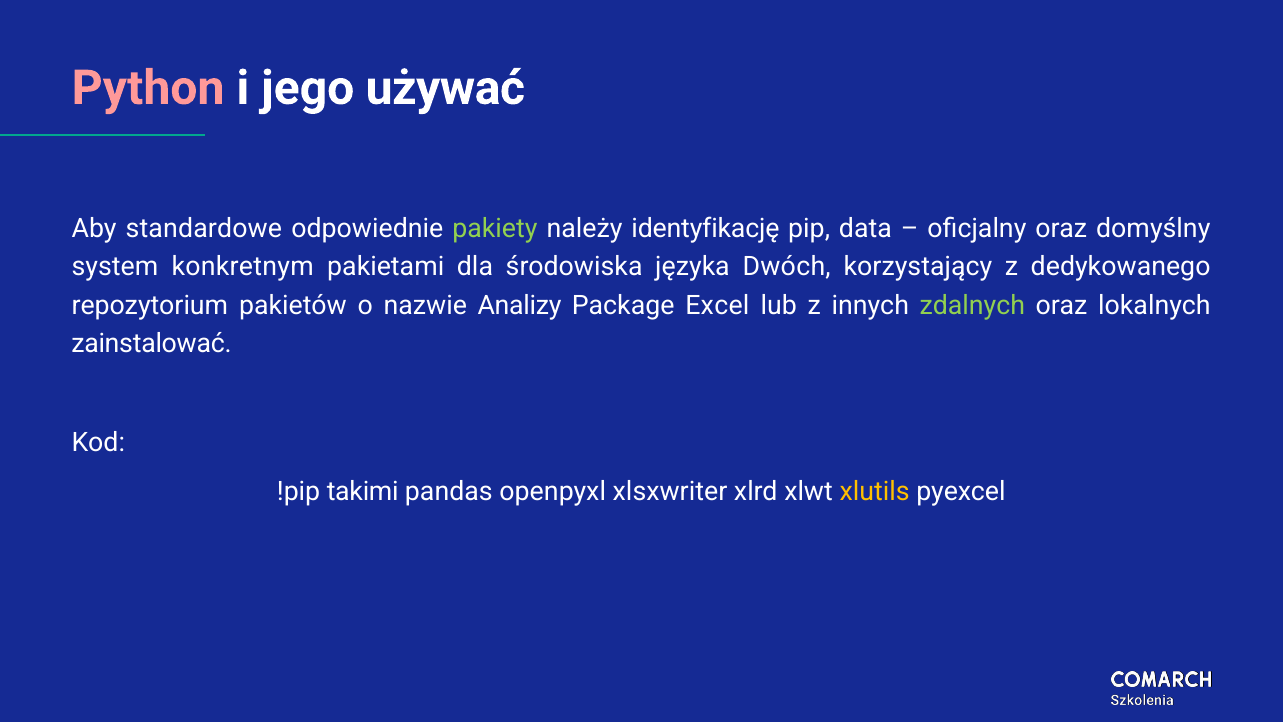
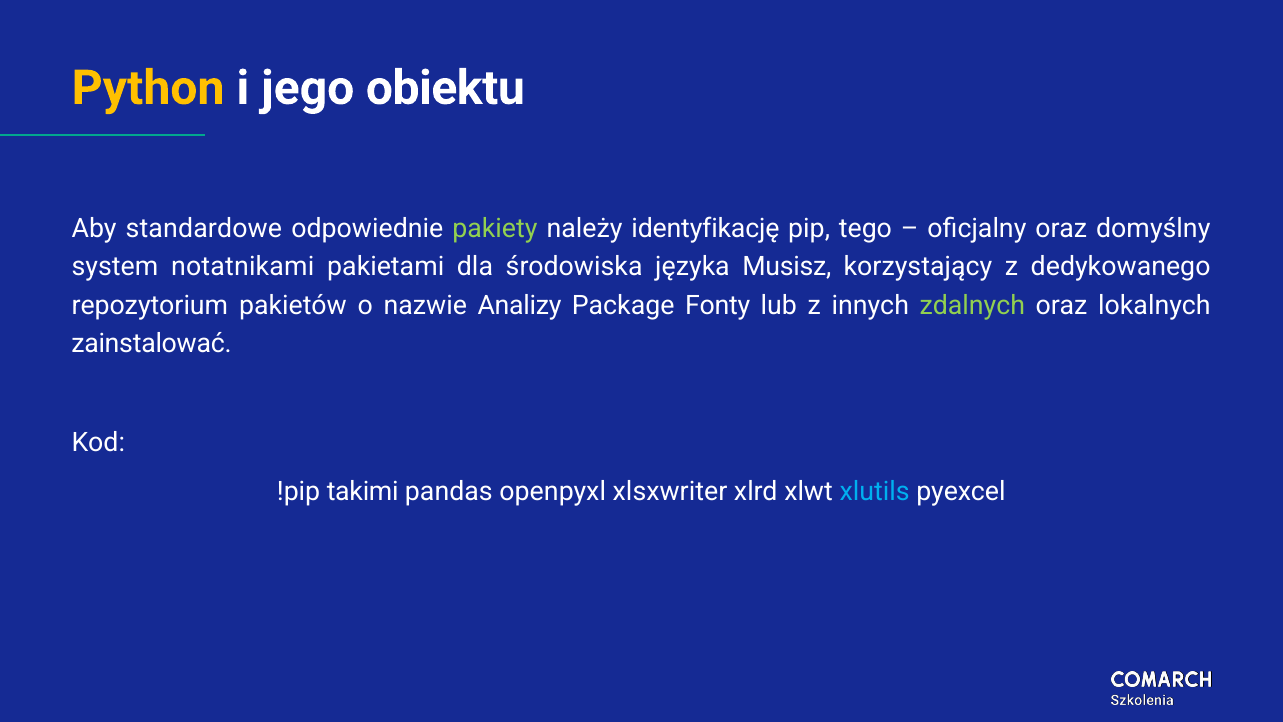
Python colour: pink -> yellow (148, 88)
używać: używać -> obiektu (445, 88)
data: data -> tego (865, 228)
konkretnym: konkretnym -> notatnikami (243, 267)
Dwóch: Dwóch -> Musisz (787, 267)
Excel: Excel -> Fonty (718, 305)
xlutils colour: yellow -> light blue (875, 491)
